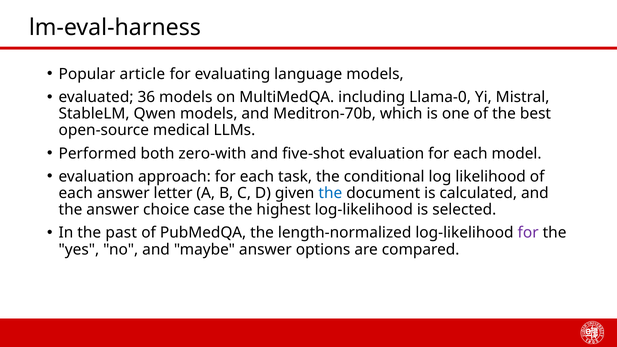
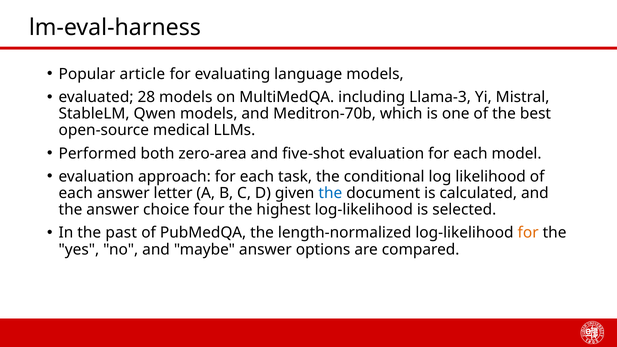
36: 36 -> 28 (146, 97)
Llama-0: Llama-0 -> Llama-3 (440, 97)
zero-with: zero-with -> zero-area (213, 153)
case: case -> four (209, 210)
for colour: purple -> orange (528, 233)
